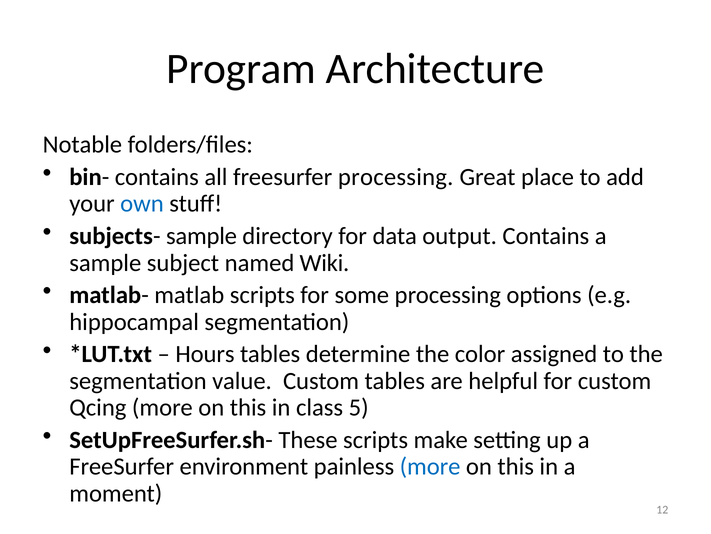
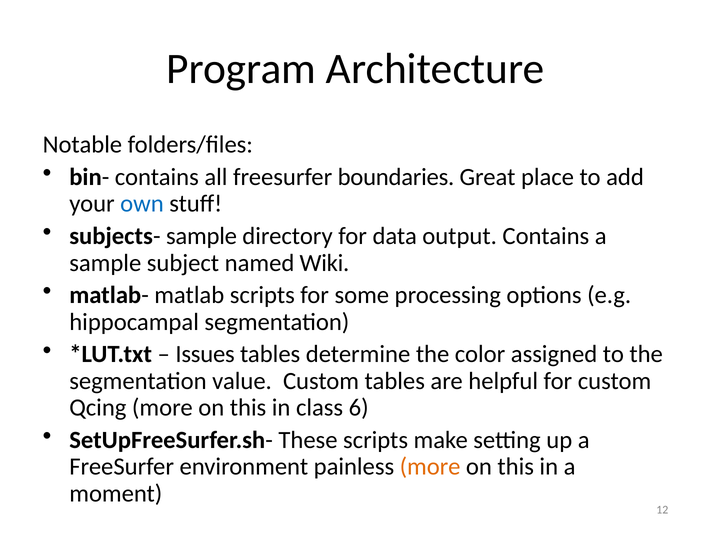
freesurfer processing: processing -> boundaries (396, 177)
Hours: Hours -> Issues (205, 354)
5: 5 -> 6 (359, 407)
more colour: blue -> orange (430, 466)
